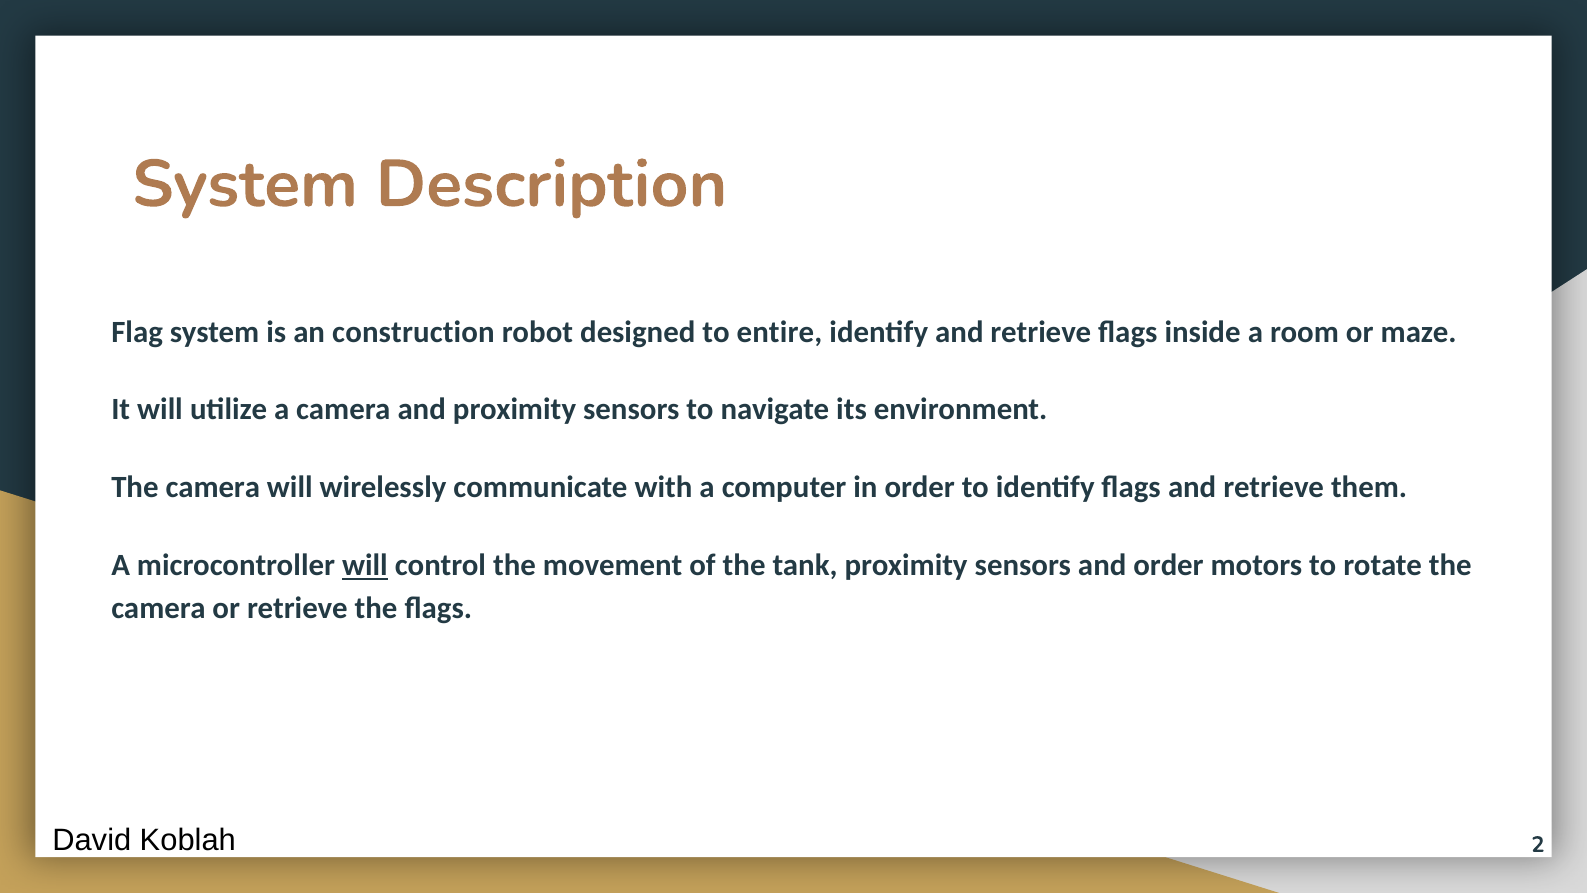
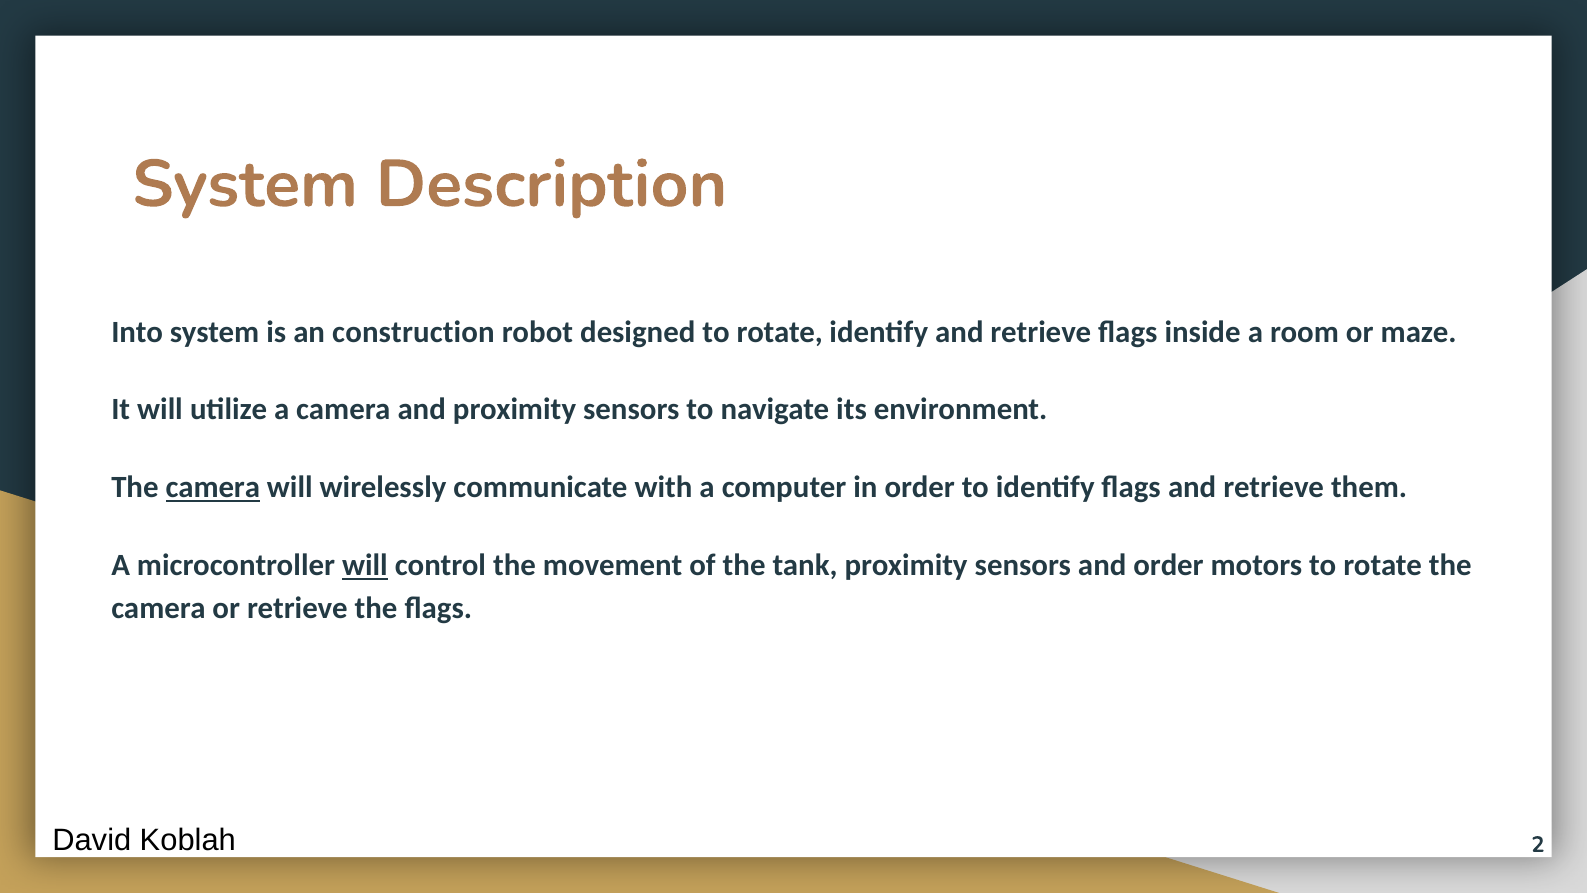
Flag: Flag -> Into (137, 332)
designed to entire: entire -> rotate (780, 332)
camera underline: none -> present (213, 487)
